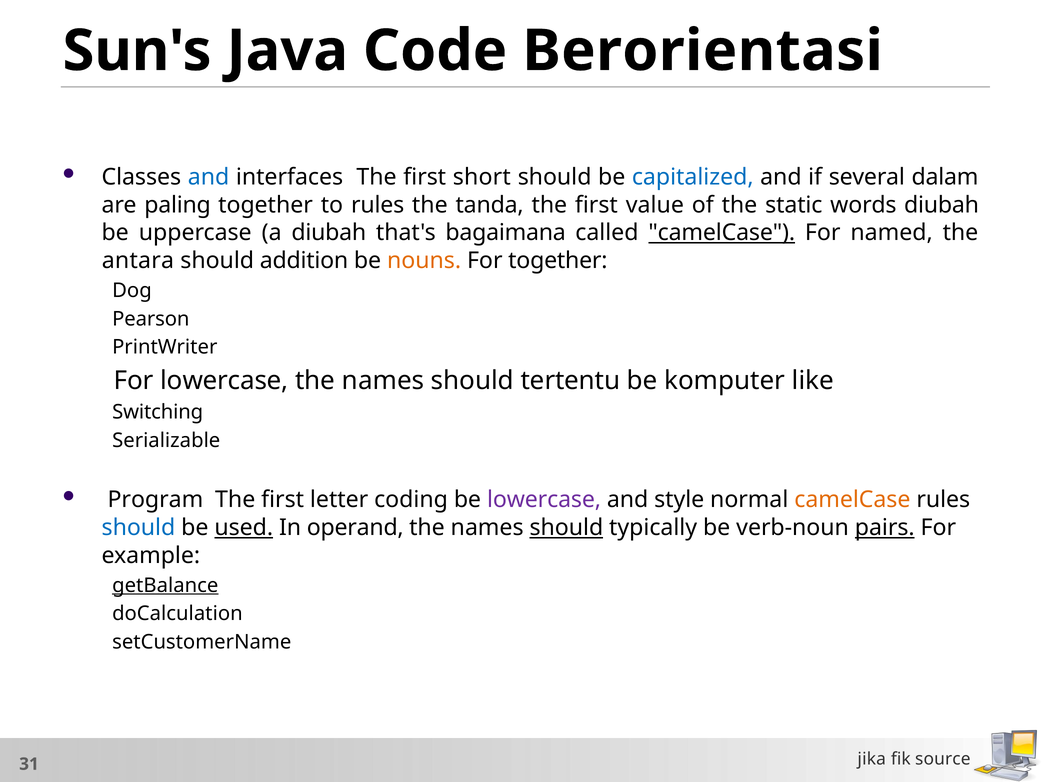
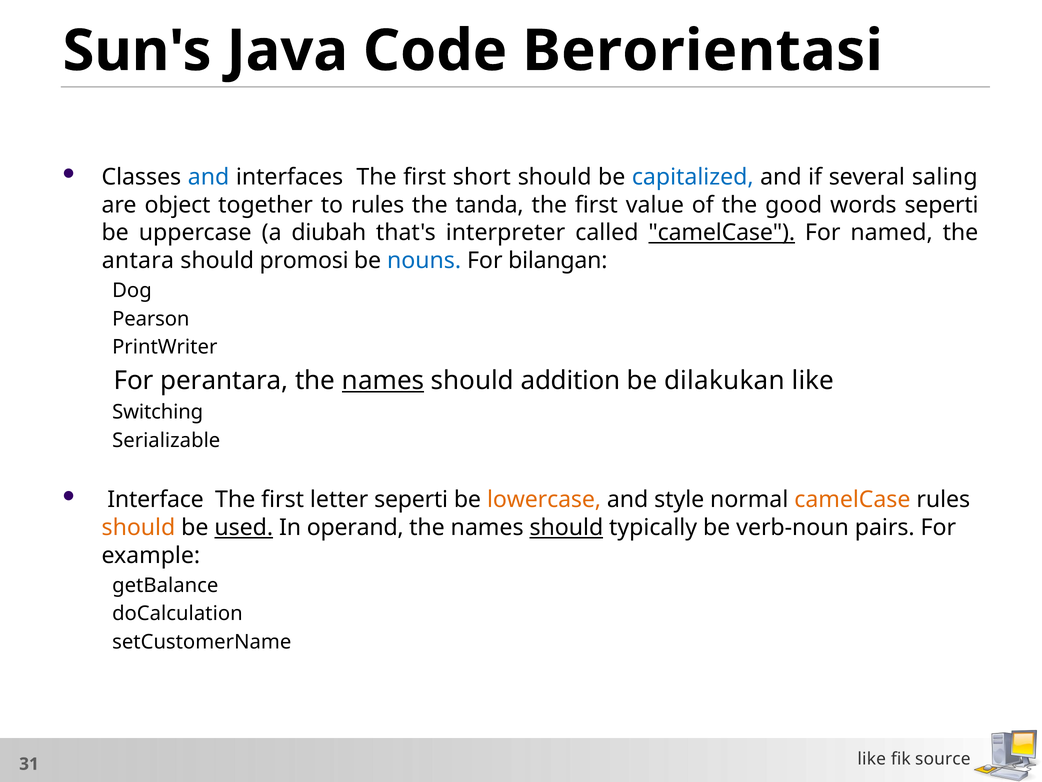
dalam: dalam -> saling (945, 177)
paling: paling -> object (178, 205)
static: static -> good (794, 205)
words diubah: diubah -> seperti (942, 205)
bagaimana: bagaimana -> interpreter (505, 233)
addition: addition -> promosi (304, 260)
nouns colour: orange -> blue (424, 260)
For together: together -> bilangan (558, 260)
For lowercase: lowercase -> perantara (224, 380)
names underline: none -> present (383, 380)
tertentu: tertentu -> addition (570, 380)
komputer: komputer -> dilakukan (725, 380)
Program: Program -> Interface (156, 500)
letter coding: coding -> seperti (411, 500)
lowercase colour: purple -> orange (544, 500)
should colour: blue -> orange (138, 527)
pairs underline: present -> none (885, 527)
getBalance underline: present -> none (165, 585)
jika: jika -> like (872, 758)
